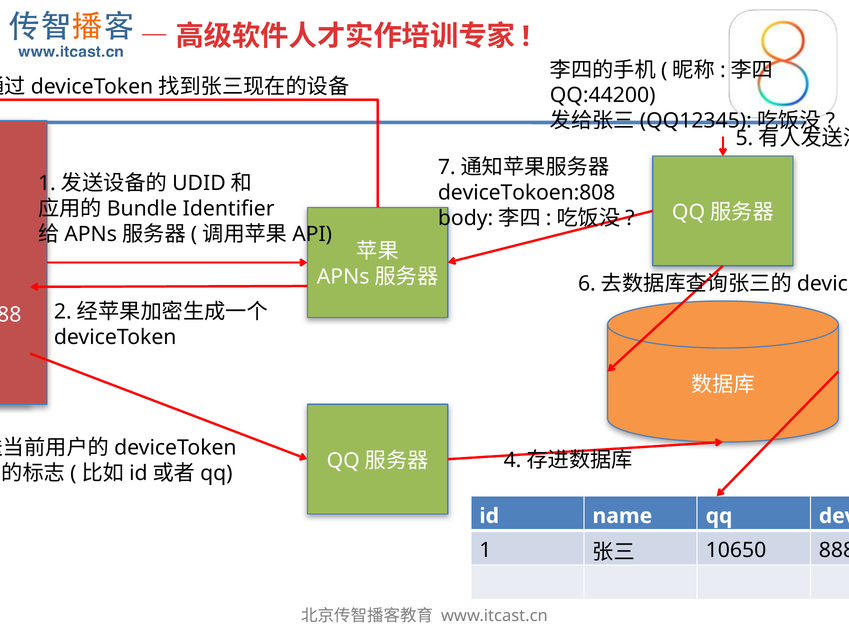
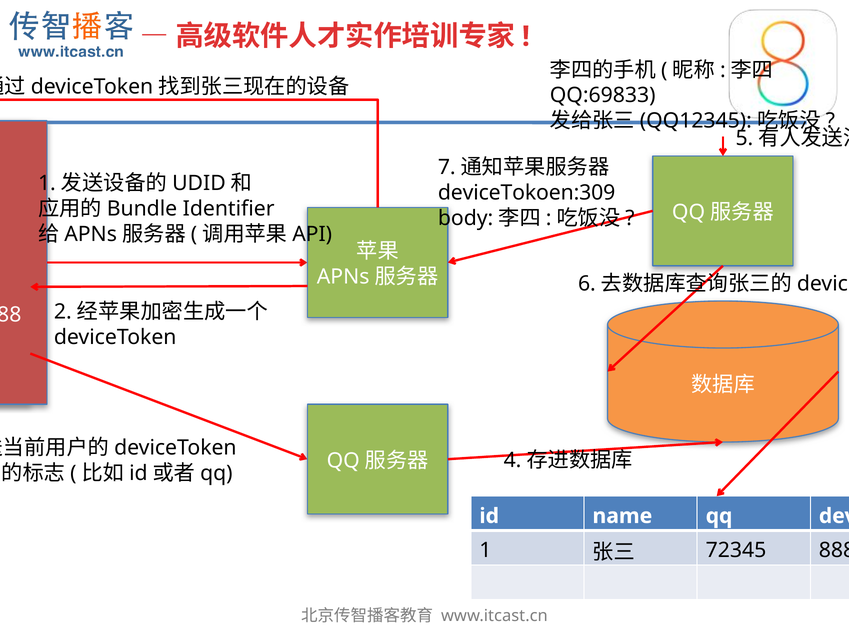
QQ:44200: QQ:44200 -> QQ:69833 (603, 96)
deviceTokoen:808: deviceTokoen:808 -> deviceTokoen:309 (527, 193)
10650: 10650 -> 72345 (736, 551)
